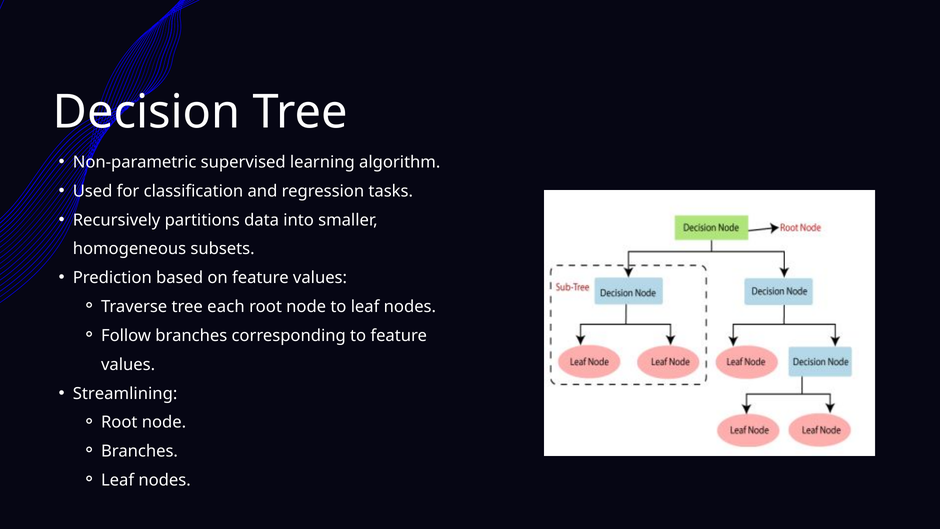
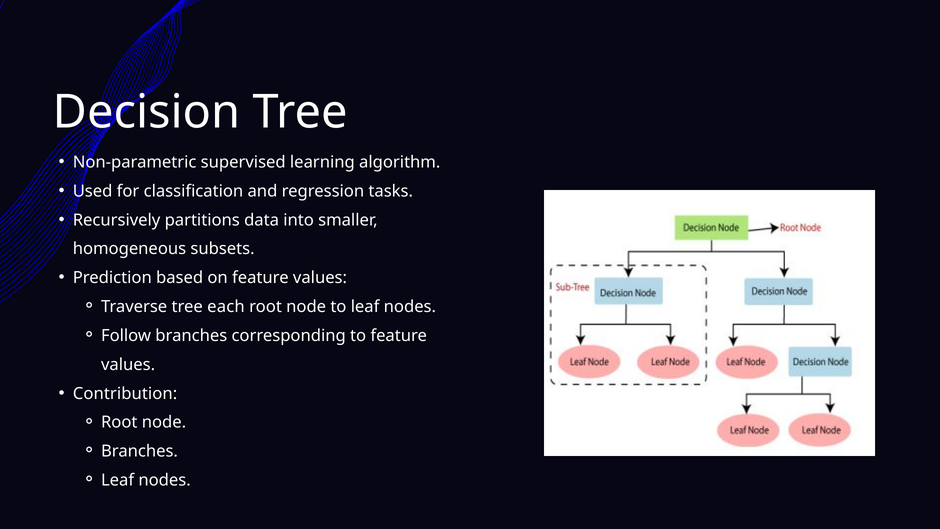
Streamlining: Streamlining -> Contribution (125, 393)
